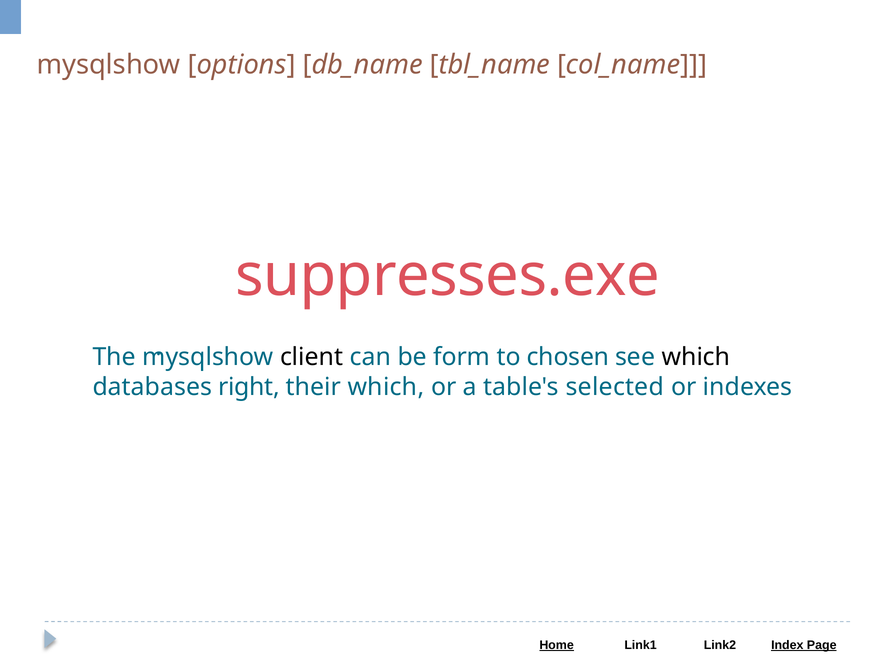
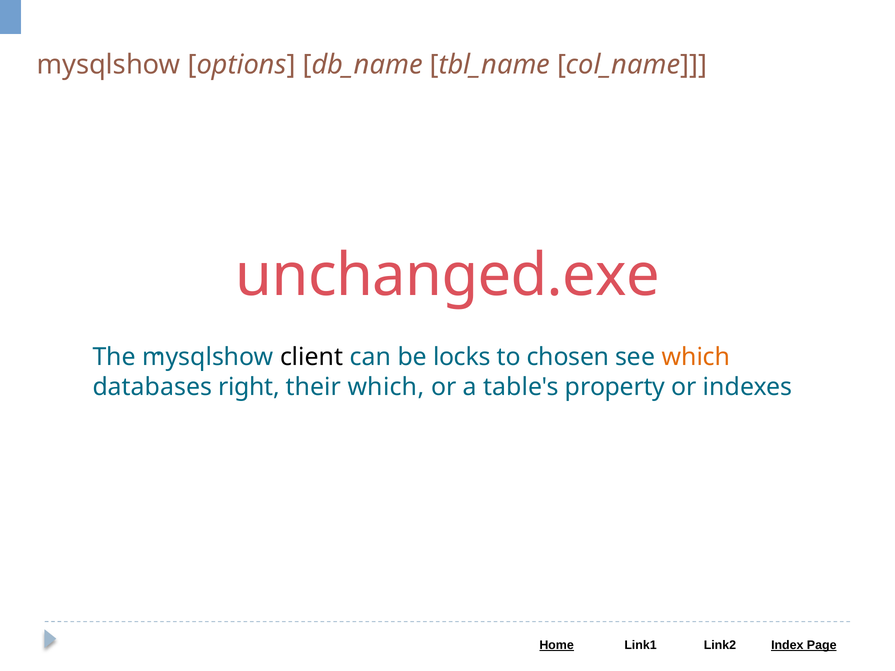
suppresses.exe: suppresses.exe -> unchanged.exe (448, 276)
form: form -> locks (462, 357)
which colour: black -> orange (696, 357)
selected: selected -> property (615, 387)
